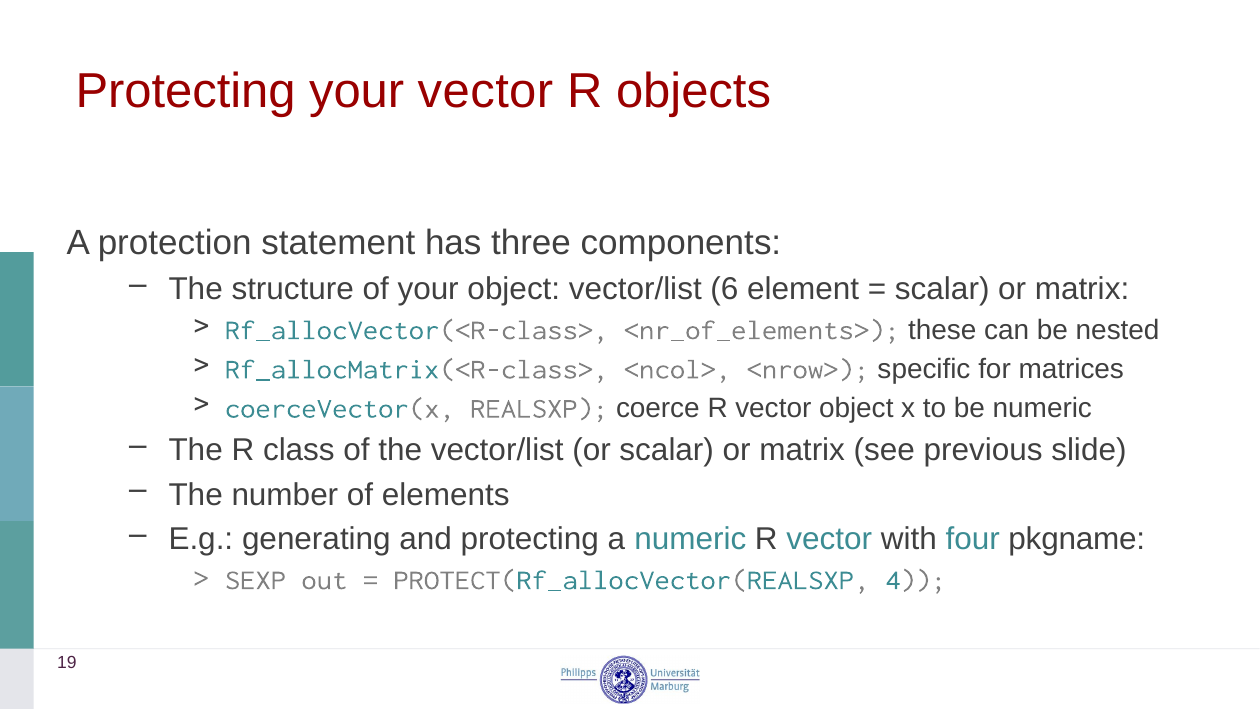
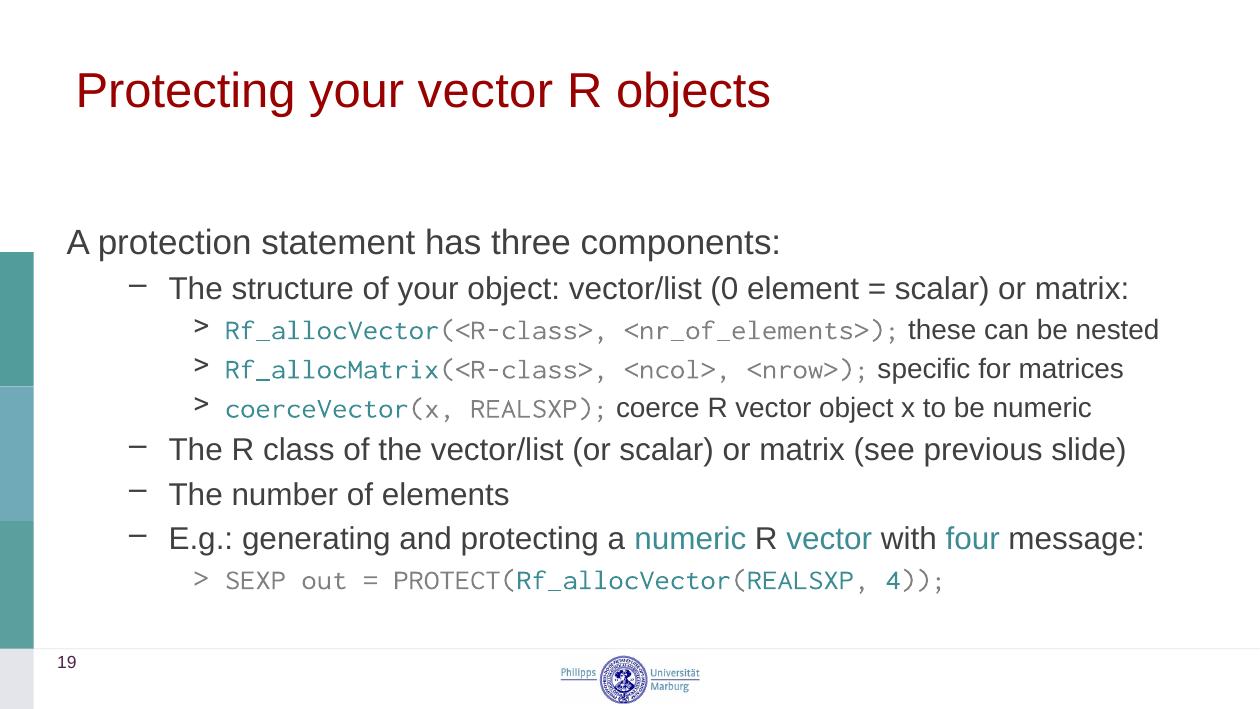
6: 6 -> 0 (724, 289)
pkgname: pkgname -> message (1077, 539)
